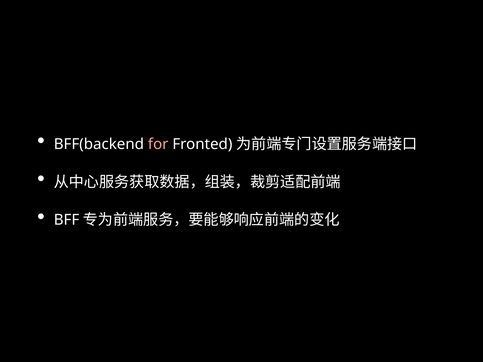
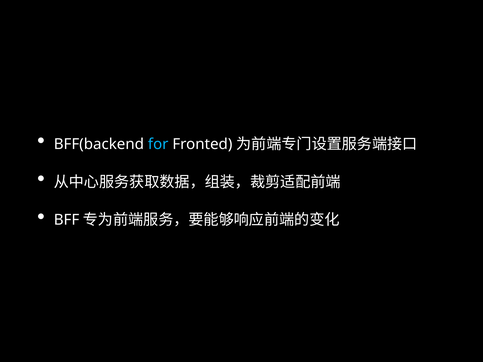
for colour: pink -> light blue (158, 144)
